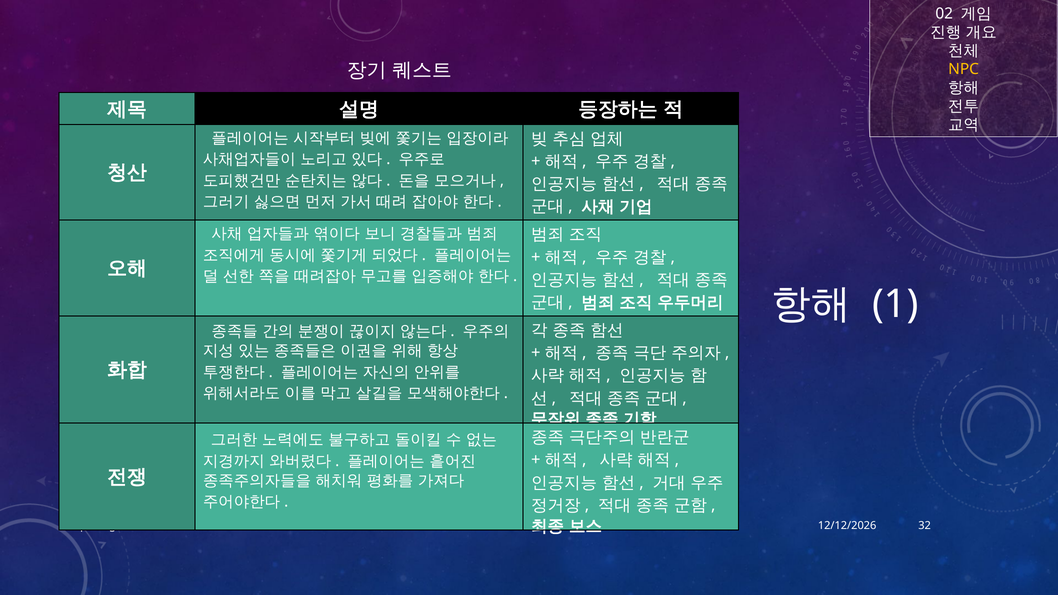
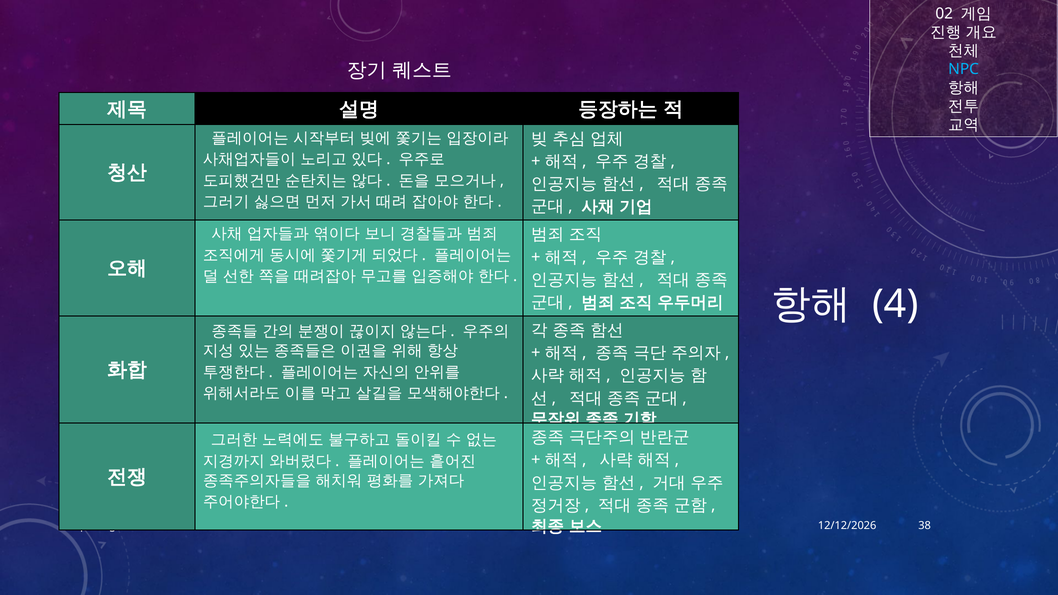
NPC colour: yellow -> light blue (964, 69)
1: 1 -> 4 (895, 304)
32: 32 -> 38 (925, 526)
